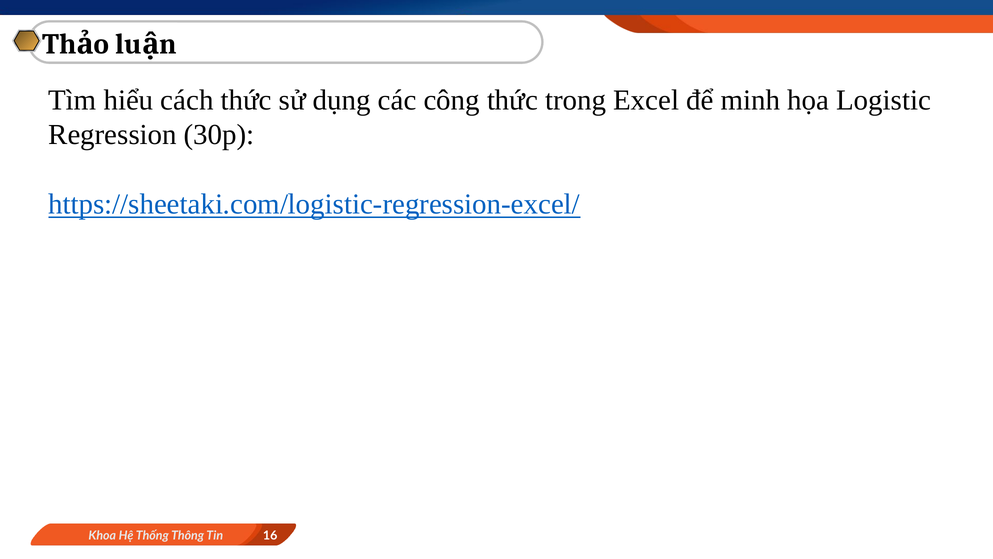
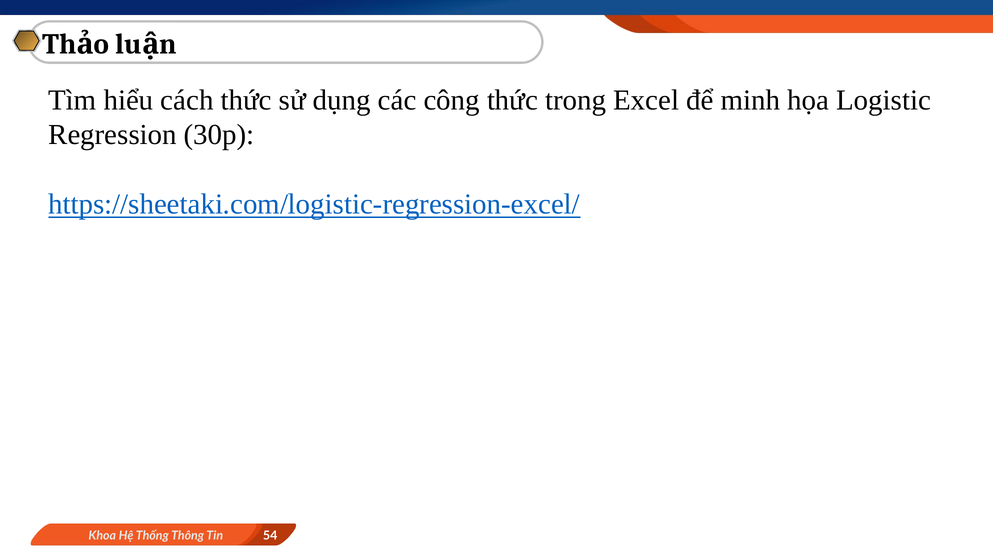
16: 16 -> 54 (270, 535)
